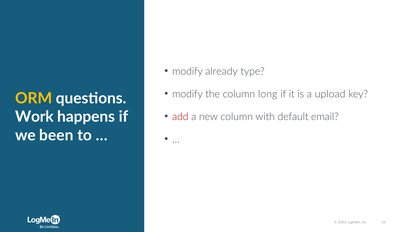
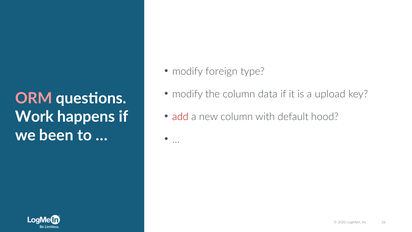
already: already -> foreign (222, 71)
long: long -> data (268, 94)
ORM colour: yellow -> pink (34, 98)
email: email -> hood (325, 117)
